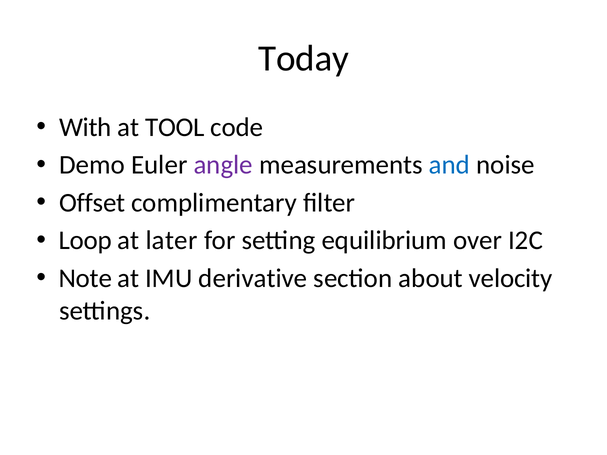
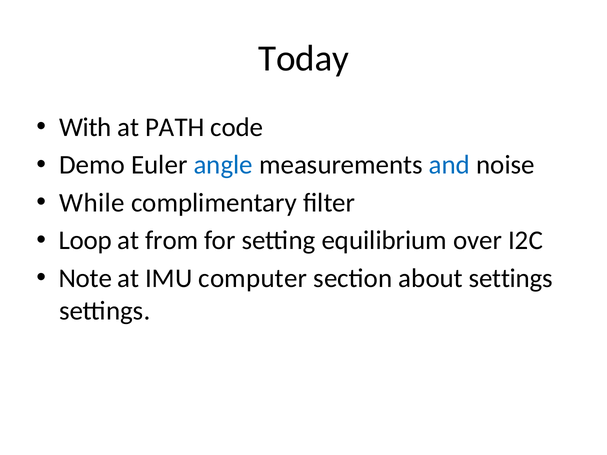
TOOL: TOOL -> PATH (175, 127)
angle colour: purple -> blue (223, 165)
Offset: Offset -> While (92, 203)
later: later -> from (172, 241)
derivative: derivative -> computer (253, 278)
about velocity: velocity -> settings (511, 278)
